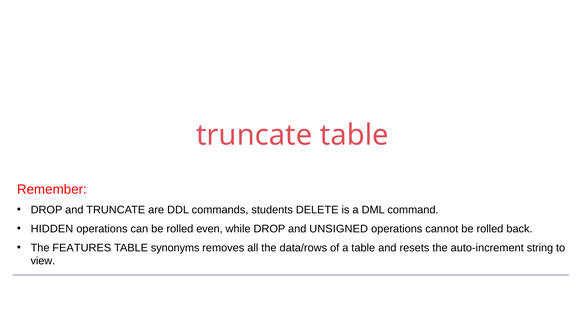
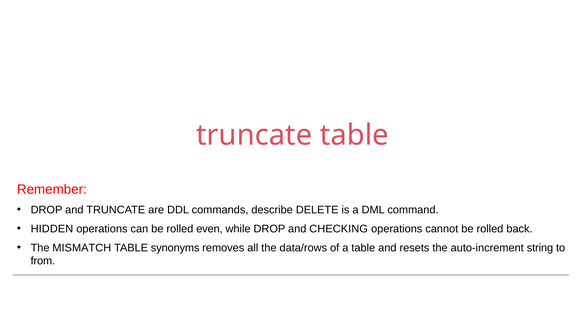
students: students -> describe (272, 210)
UNSIGNED: UNSIGNED -> CHECKING (339, 229)
FEATURES: FEATURES -> MISMATCH (82, 248)
view: view -> from (43, 261)
